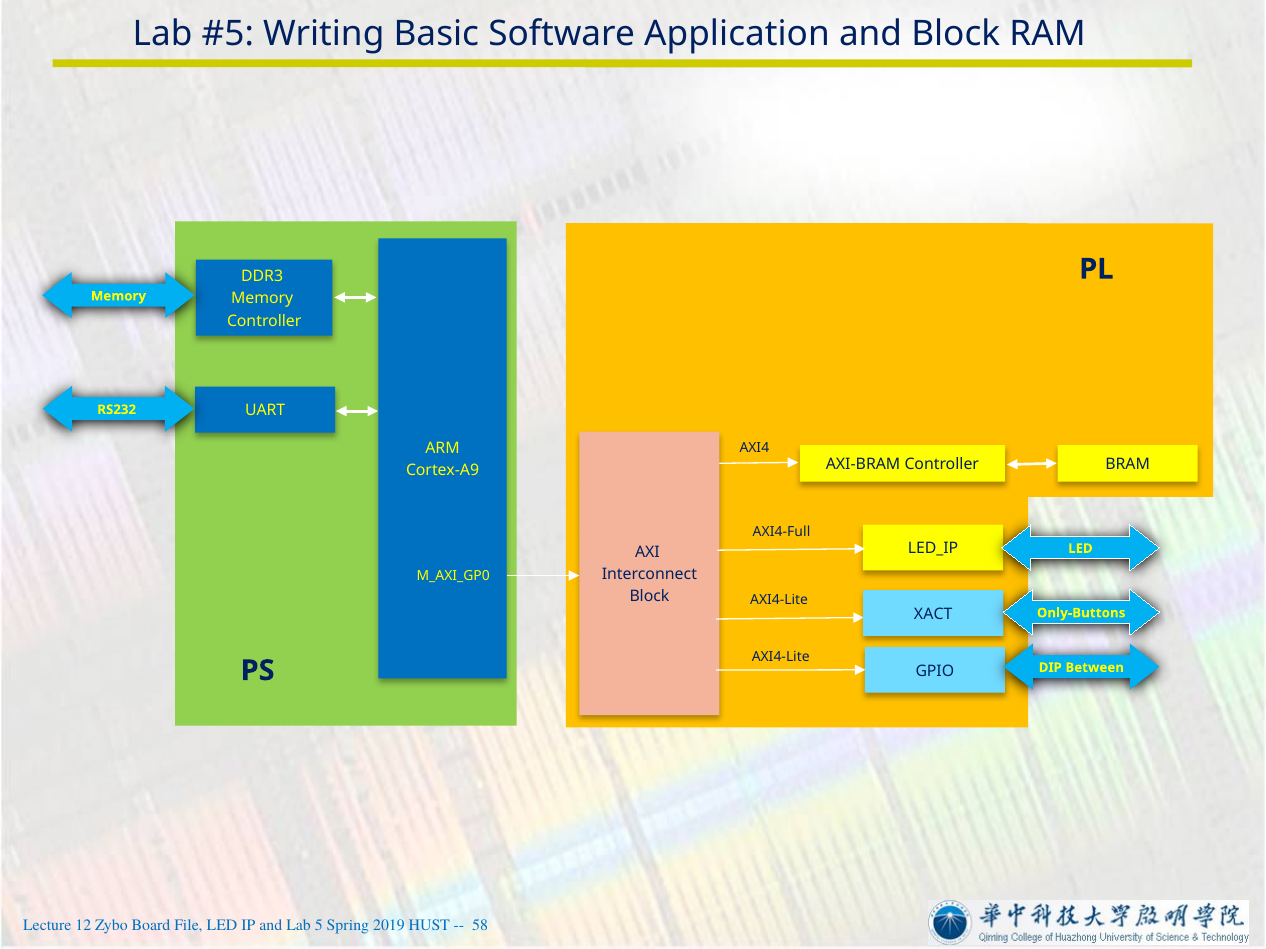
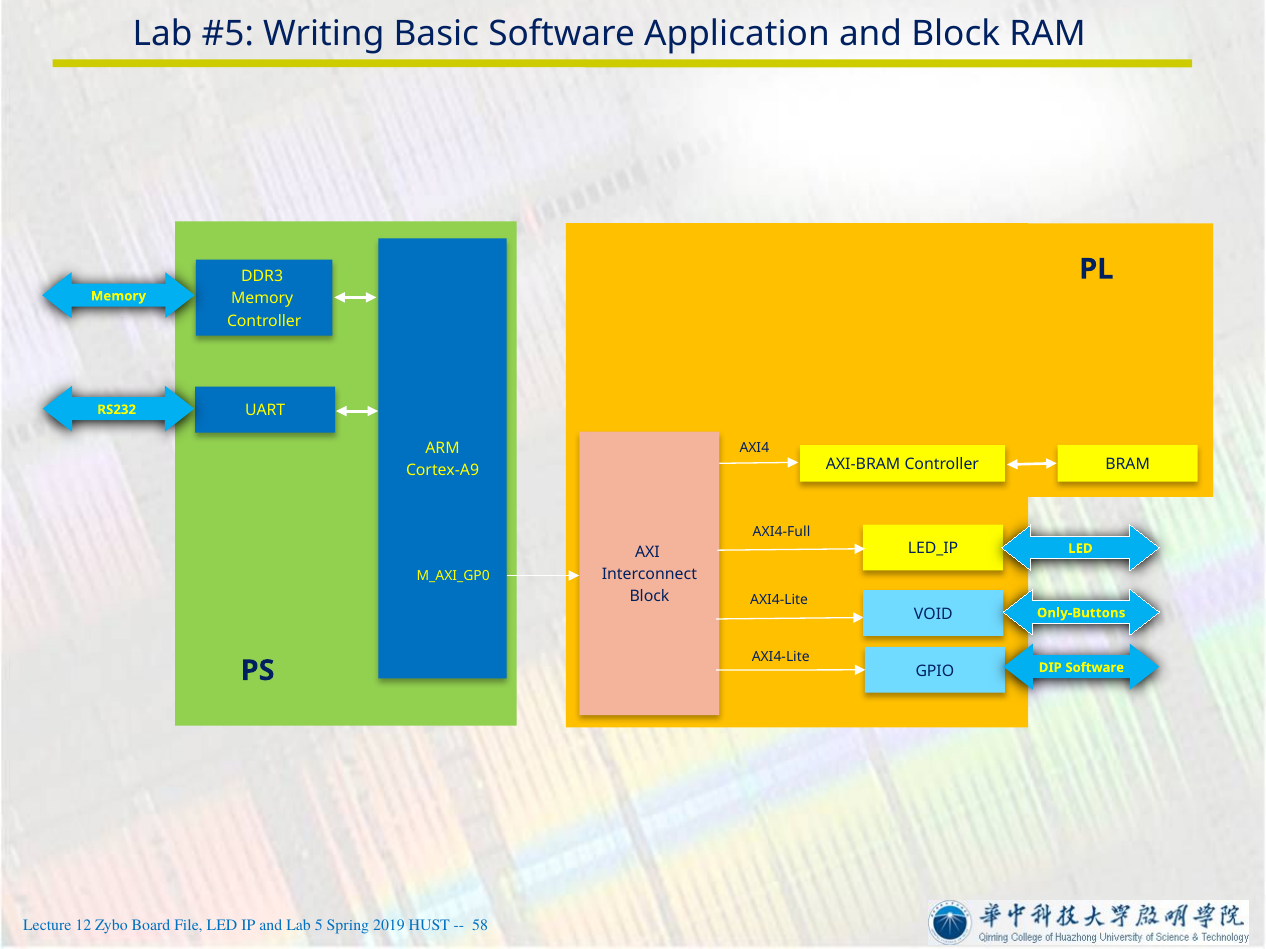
XACT: XACT -> VOID (933, 615)
DIP Between: Between -> Software (1095, 668)
